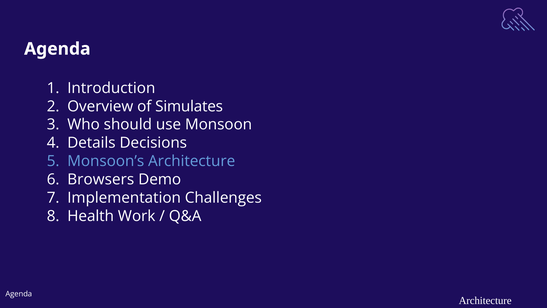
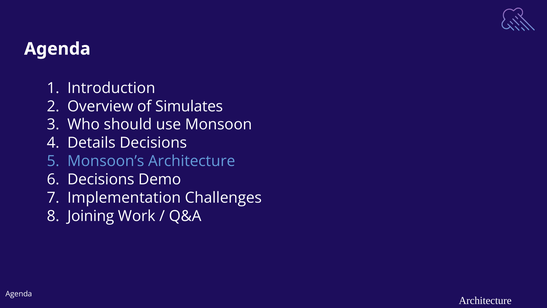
Browsers: Browsers -> Decisions (101, 179)
Health: Health -> Joining (91, 216)
